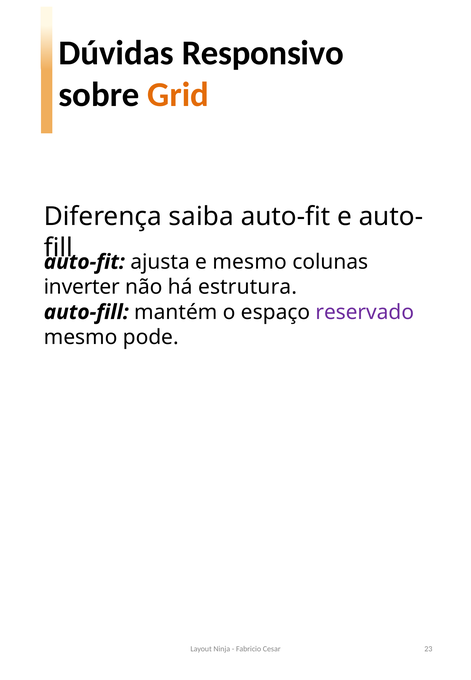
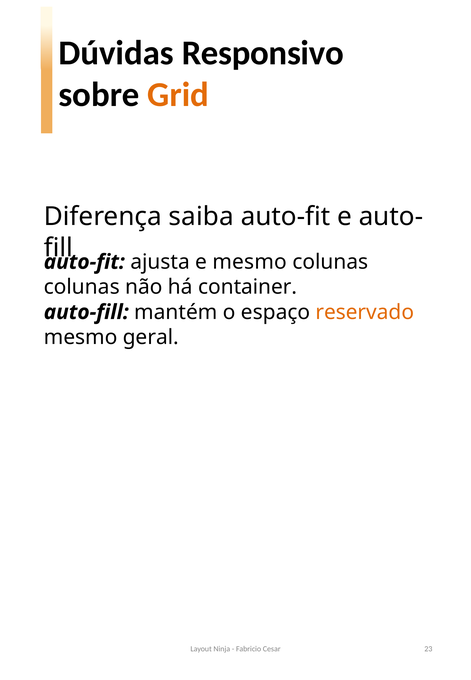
inverter: inverter -> colunas (82, 287)
estrutura: estrutura -> container (248, 287)
reservado colour: purple -> orange (365, 312)
pode: pode -> geral (151, 337)
